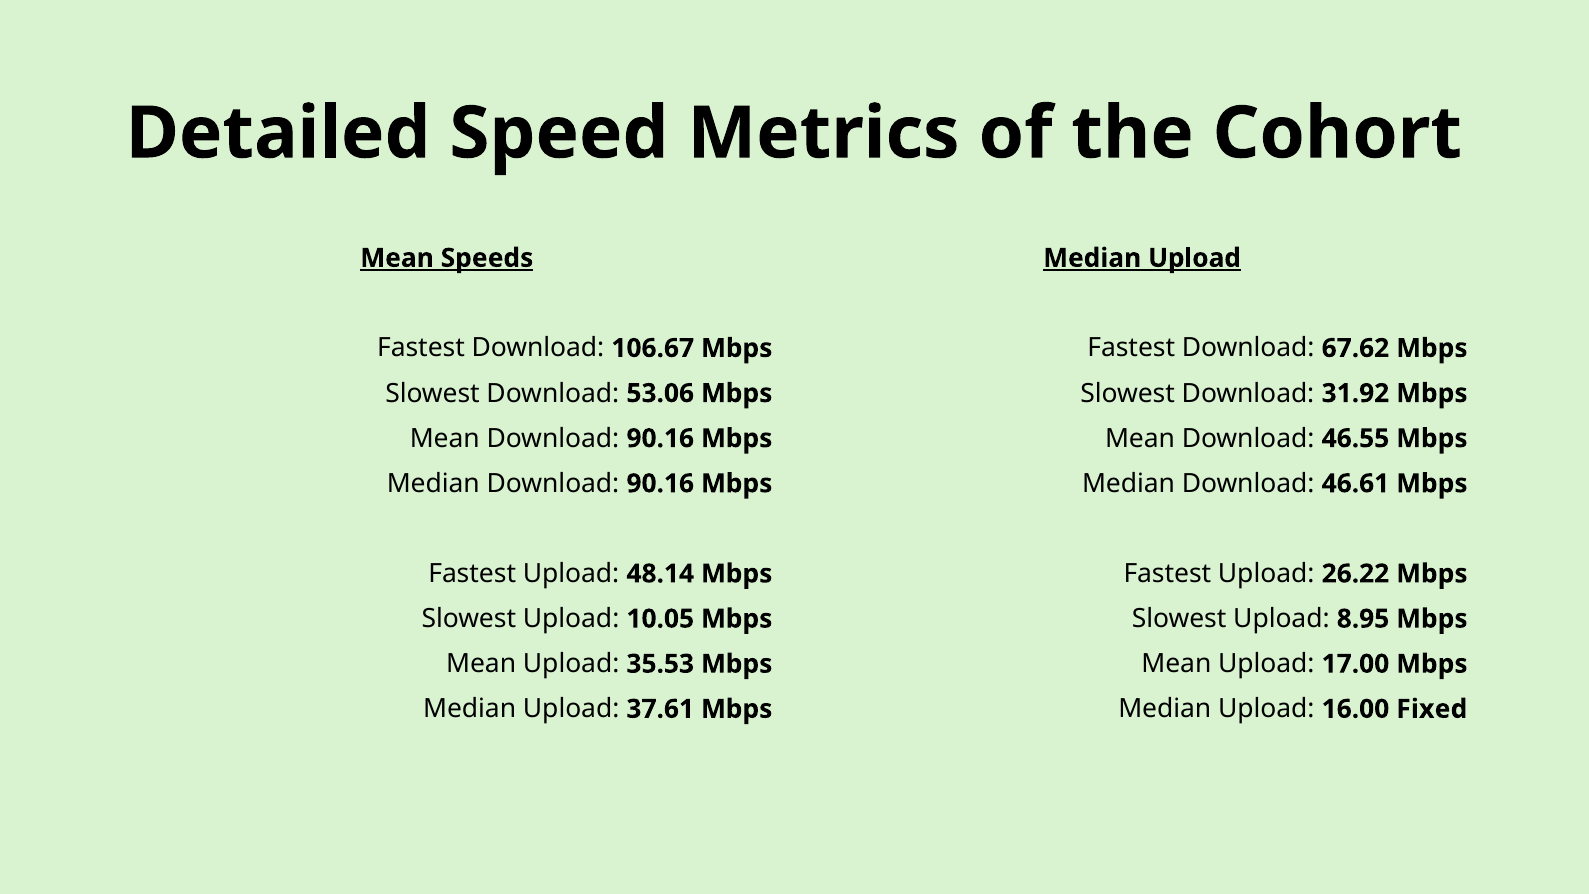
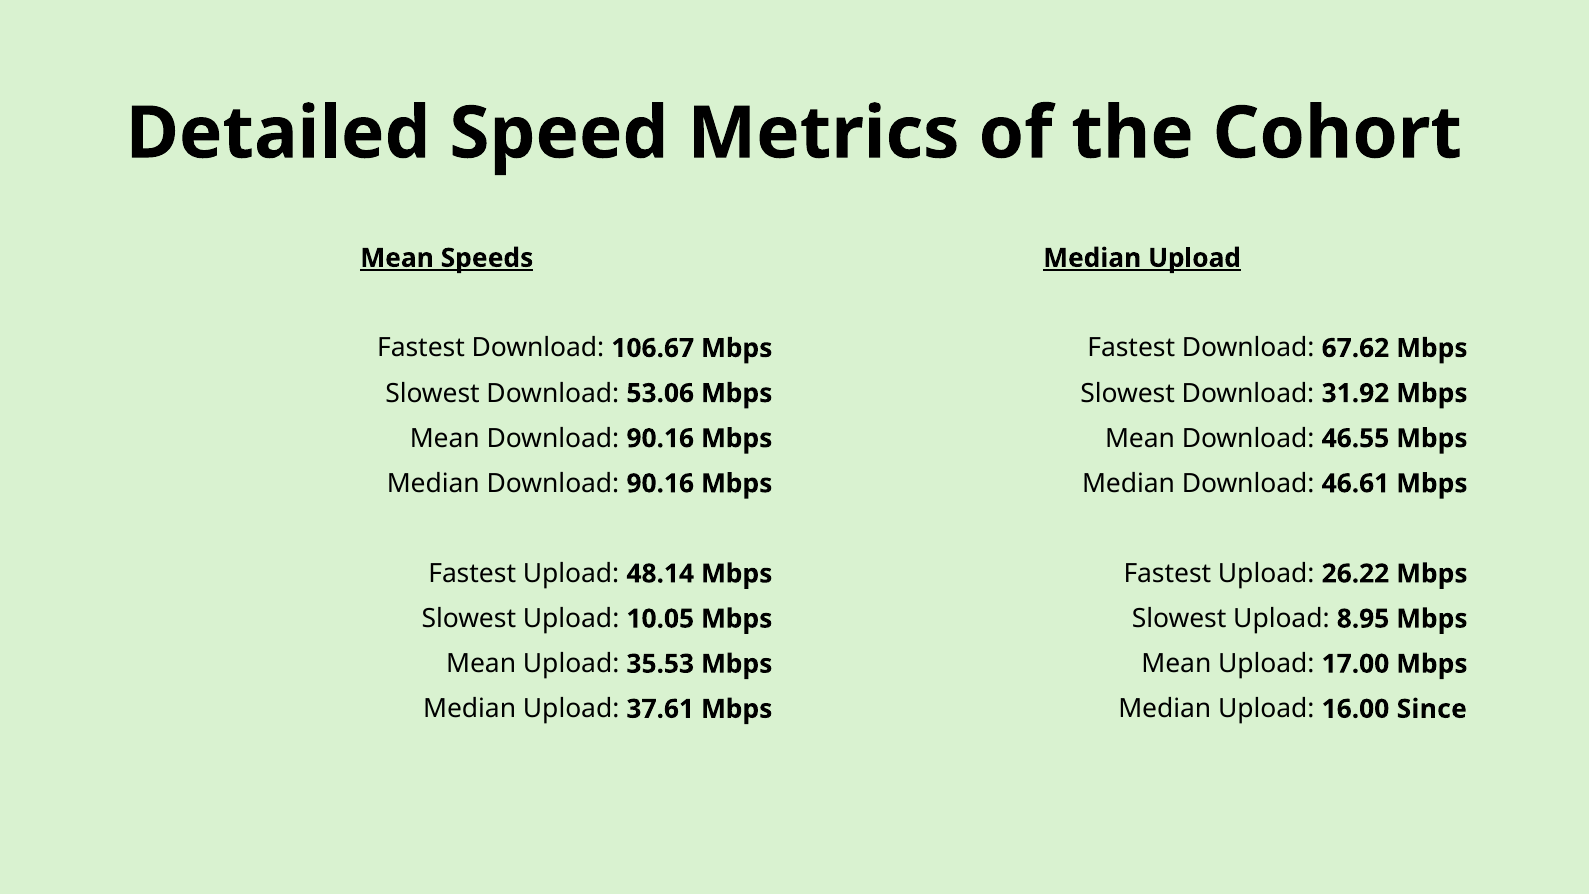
Fixed: Fixed -> Since (1432, 709)
